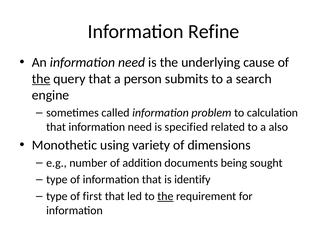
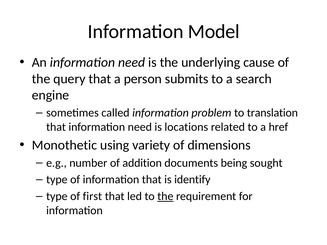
Refine: Refine -> Model (214, 32)
the underline: present -> none (41, 79)
calculation: calculation -> translation (272, 113)
specified: specified -> locations (186, 127)
also: also -> href (278, 127)
